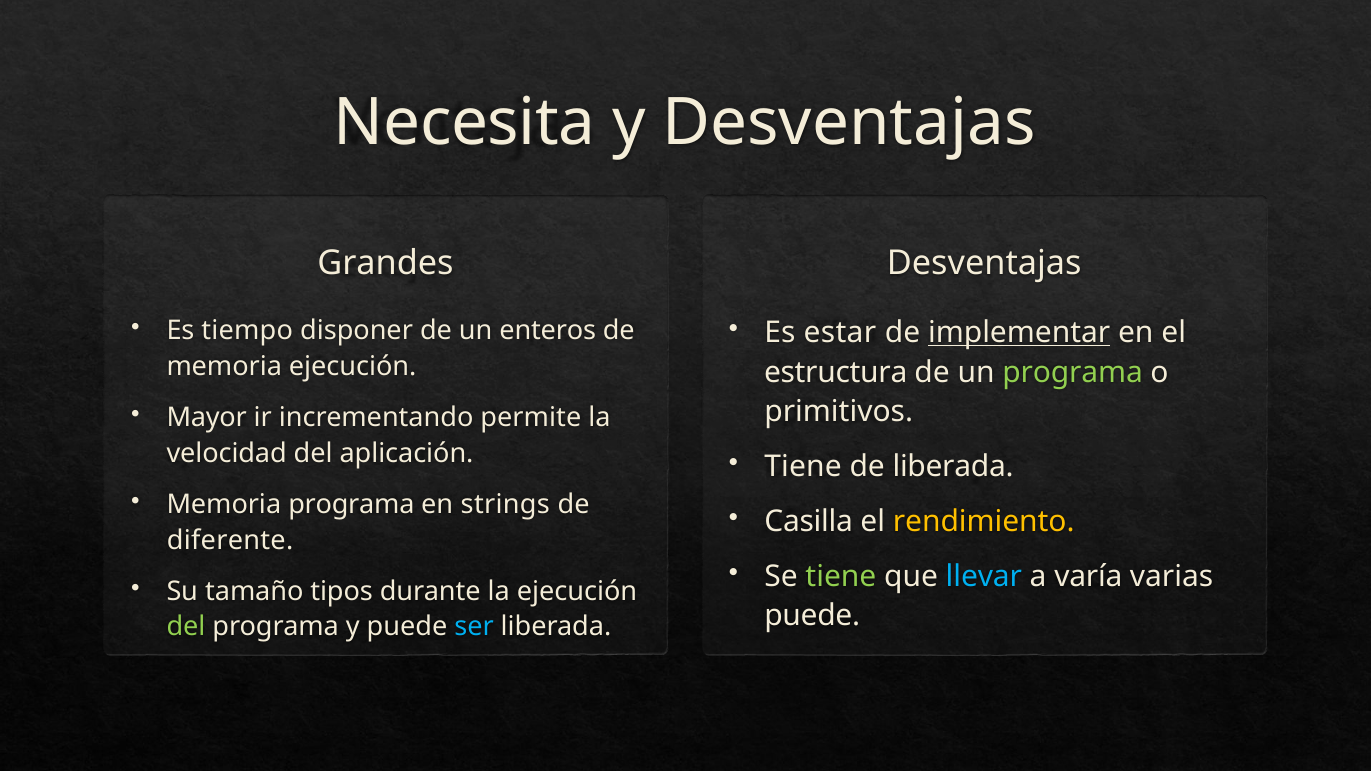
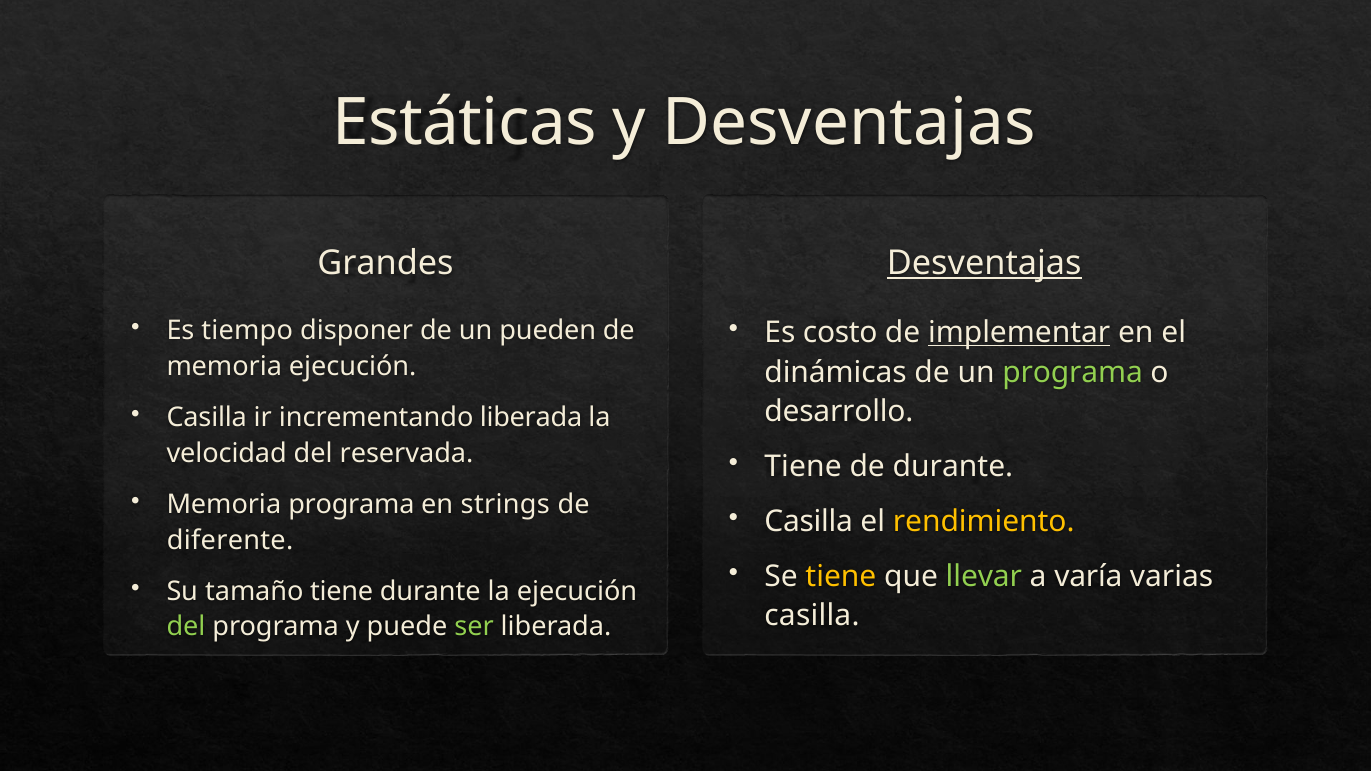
Necesita: Necesita -> Estáticas (465, 123)
Desventajas underline: none -> present (984, 263)
enteros: enteros -> pueden (548, 330)
estar: estar -> costo (840, 333)
estructura: estructura -> dinámicas (836, 372)
primitivos: primitivos -> desarrollo (839, 412)
Mayor: Mayor -> Casilla (207, 417)
incrementando permite: permite -> liberada (531, 417)
aplicación: aplicación -> reservada (407, 453)
de liberada: liberada -> durante (953, 467)
tiene colour: light green -> yellow (841, 577)
llevar colour: light blue -> light green (984, 577)
tamaño tipos: tipos -> tiene (342, 591)
puede: puede -> casilla (812, 616)
ser colour: light blue -> light green (474, 627)
